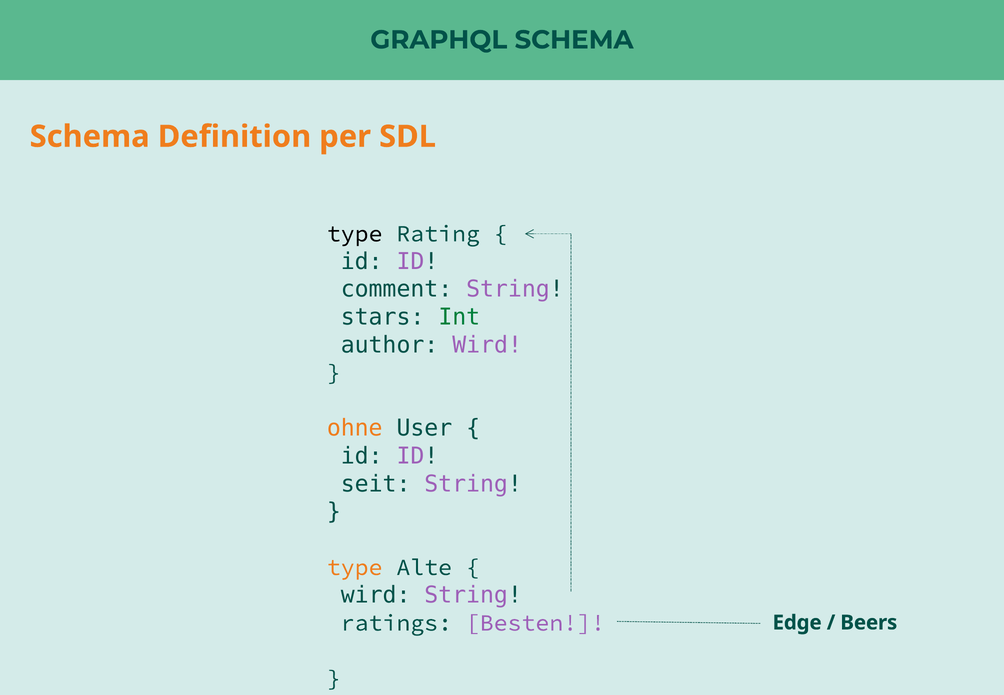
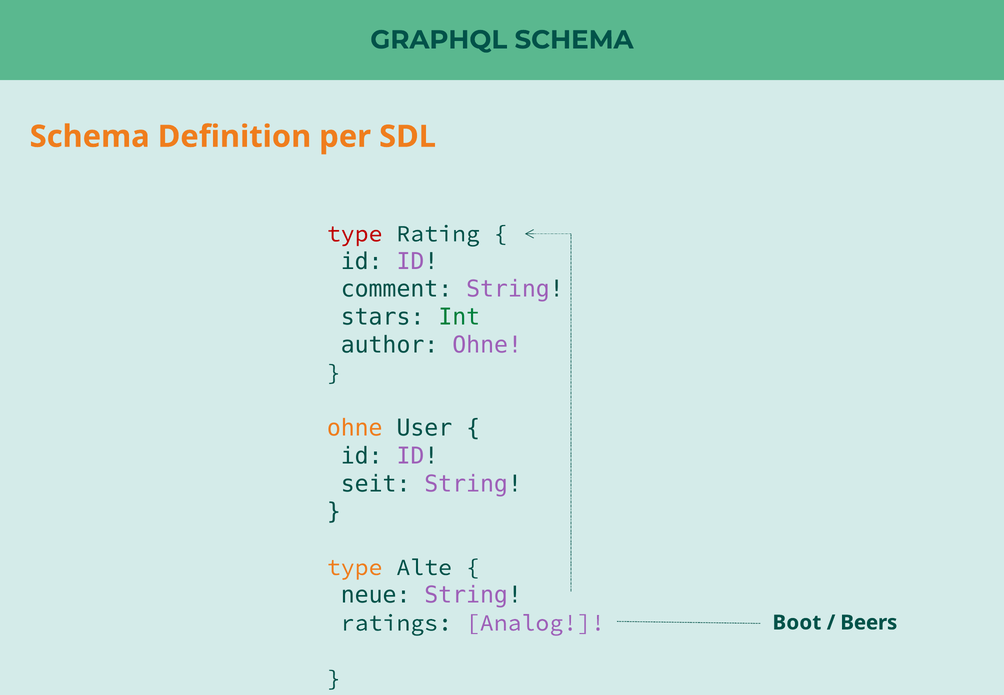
type colour: black -> red (355, 234)
author Wird: Wird -> Ohne (487, 345)
wird: wird -> neue (376, 595)
Besten: Besten -> Analog (535, 623)
Edge: Edge -> Boot (797, 623)
